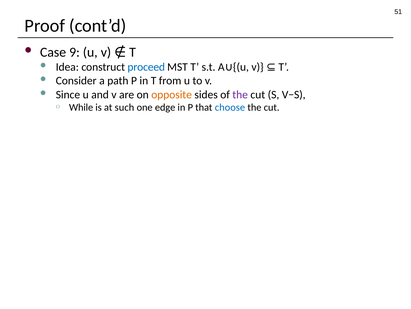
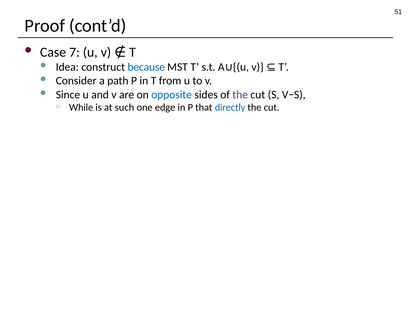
9: 9 -> 7 (74, 52)
proceed: proceed -> because (146, 67)
opposite colour: orange -> blue (172, 94)
choose: choose -> directly (230, 107)
